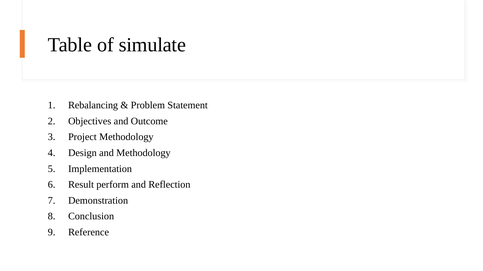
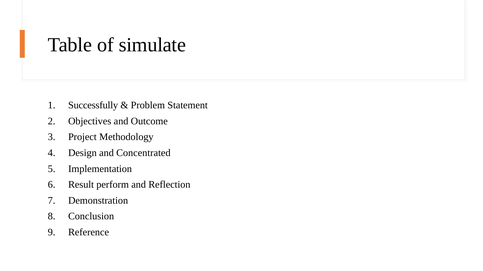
Rebalancing: Rebalancing -> Successfully (93, 106)
and Methodology: Methodology -> Concentrated (143, 153)
